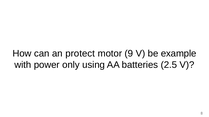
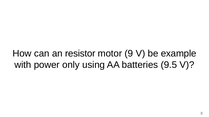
protect: protect -> resistor (80, 54)
2.5: 2.5 -> 9.5 (169, 65)
